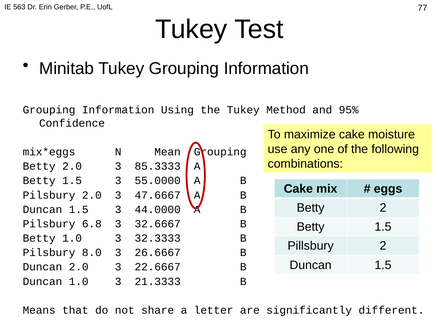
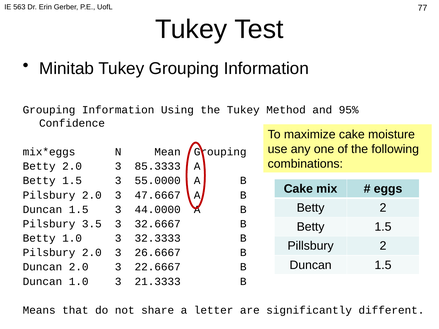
6.8: 6.8 -> 3.5 (92, 224)
8.0: 8.0 -> 2.0 (92, 253)
